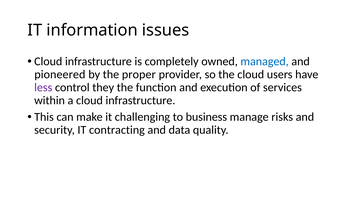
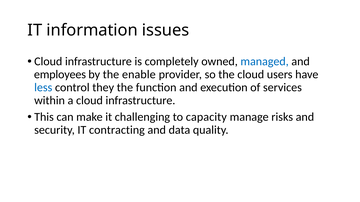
pioneered: pioneered -> employees (60, 75)
proper: proper -> enable (139, 75)
less colour: purple -> blue (43, 88)
business: business -> capacity (206, 117)
